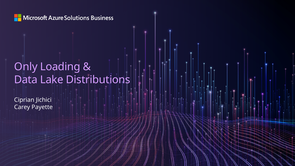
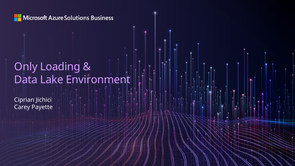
Distributions: Distributions -> Environment (98, 80)
